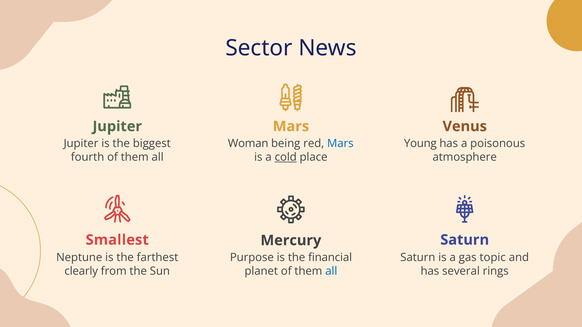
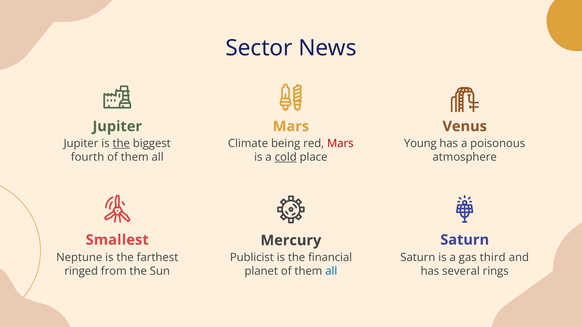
the underline: none -> present (121, 144)
Woman: Woman -> Climate (248, 144)
Mars colour: blue -> red (340, 144)
Purpose: Purpose -> Publicist (252, 258)
topic: topic -> third (493, 258)
clearly: clearly -> ringed (81, 271)
